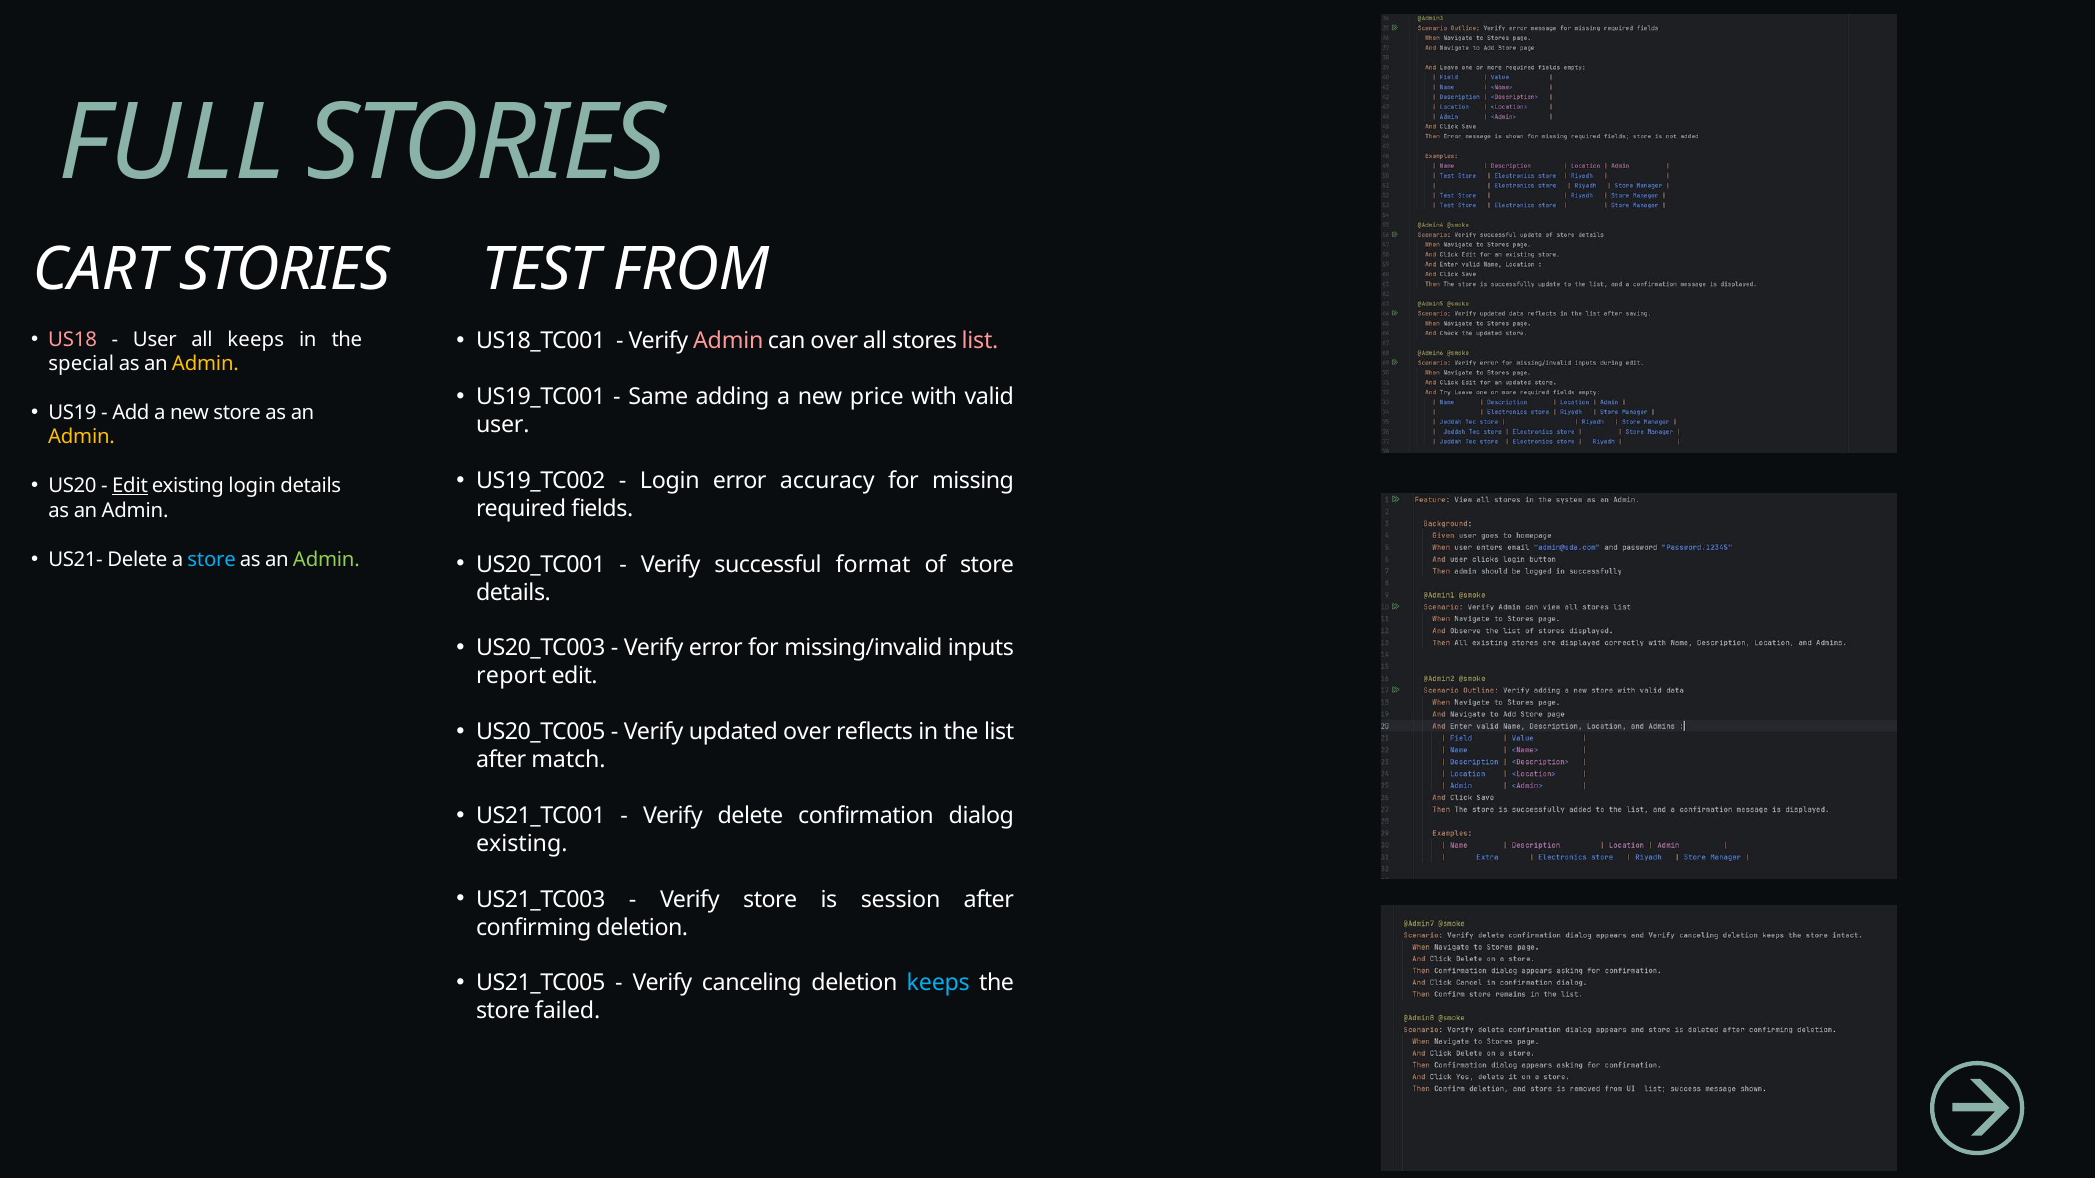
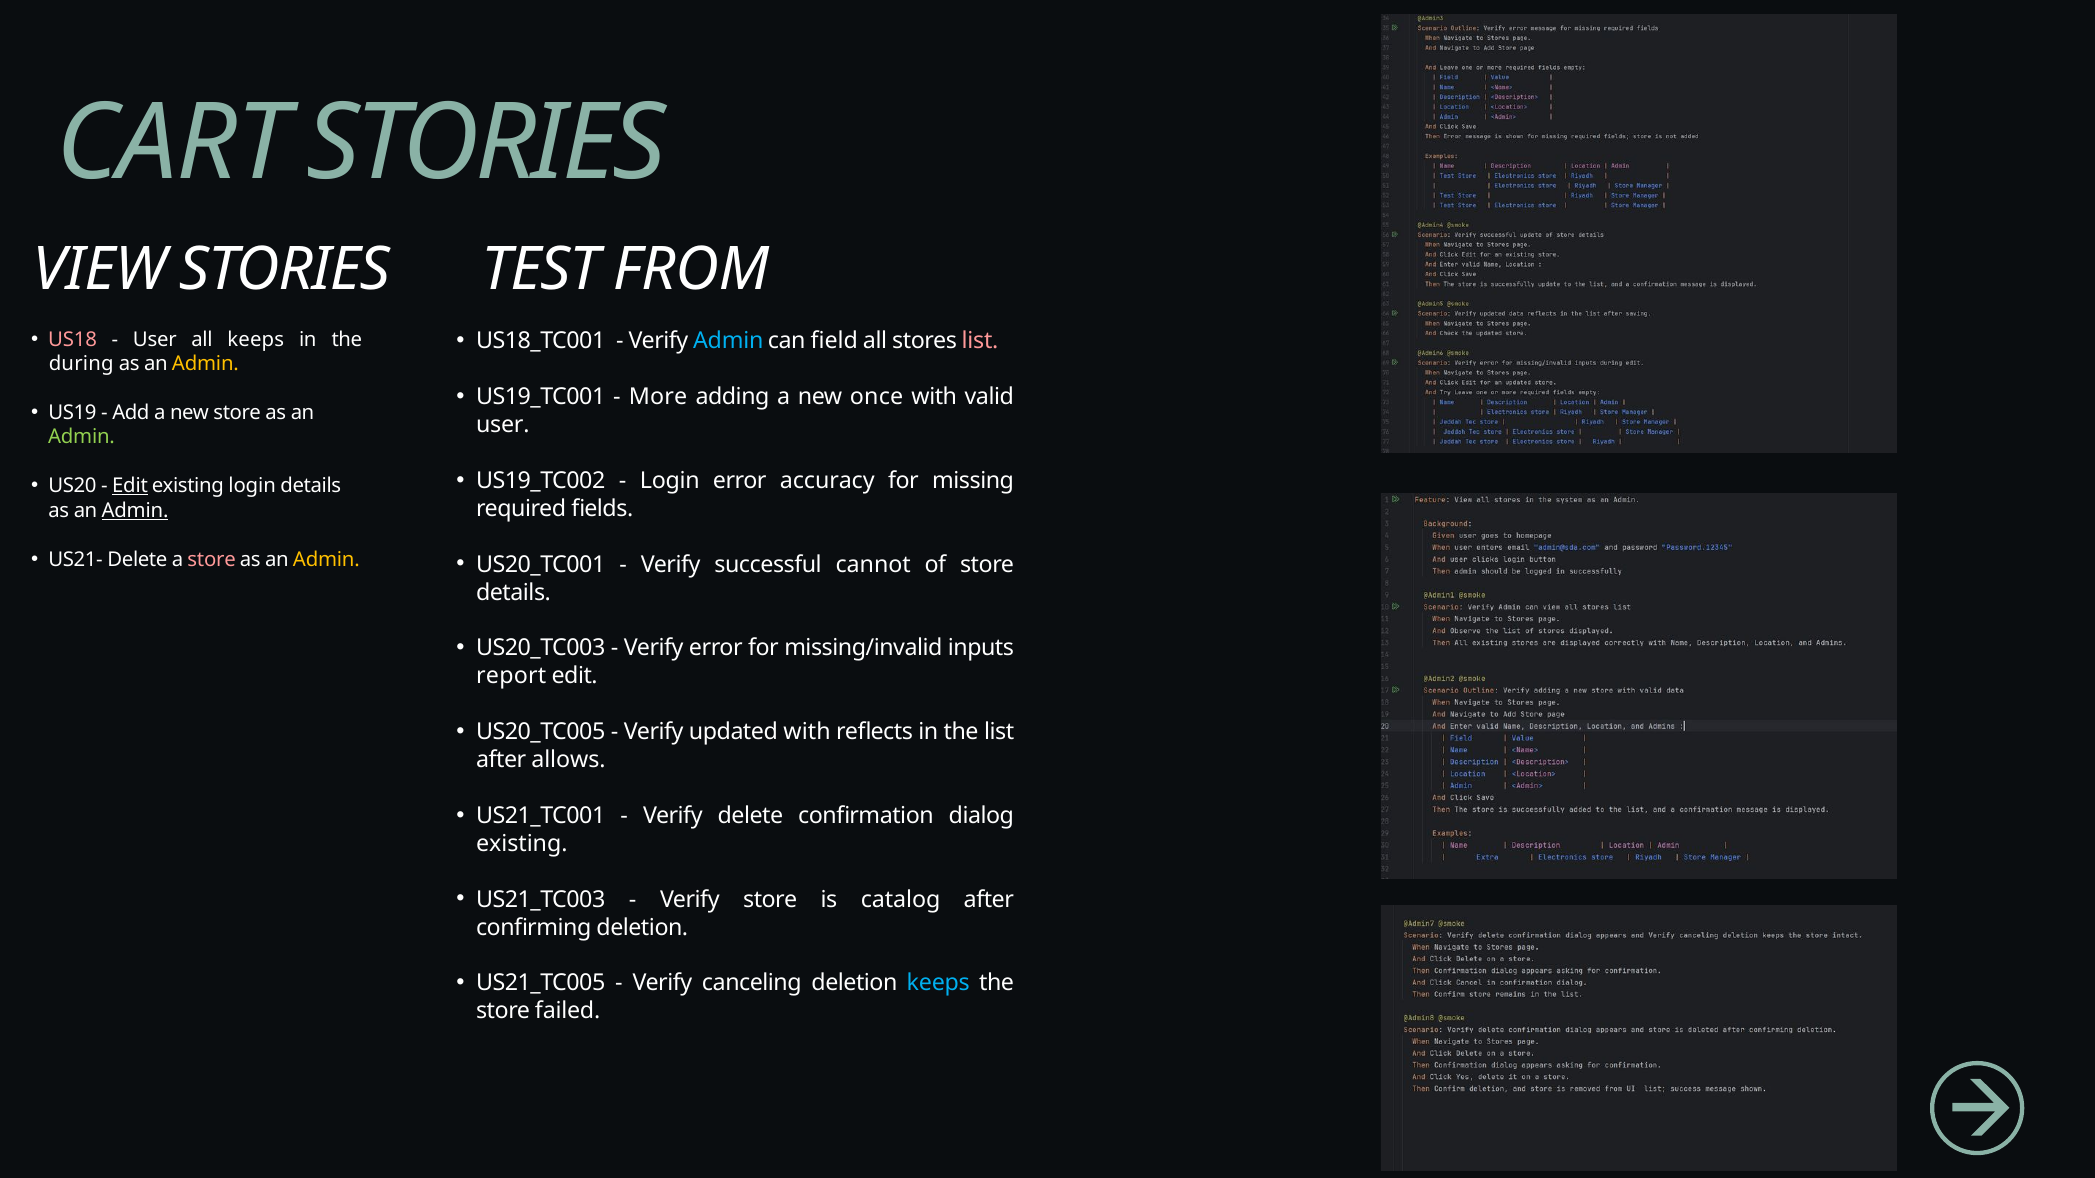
FULL: FULL -> CART (173, 144)
CART: CART -> VIEW (100, 270)
Admin colour: pink -> light blue (728, 341)
can over: over -> field (834, 341)
special: special -> during (81, 364)
Same: Same -> More (658, 397)
price: price -> once (877, 397)
Admin colour: yellow -> light green (82, 437)
Admin underline: none -> present (135, 511)
store colour: light blue -> pink (212, 560)
Admin colour: light green -> yellow (326, 560)
format: format -> cannot (873, 565)
updated over: over -> with (807, 732)
match: match -> allows (568, 760)
session: session -> catalog (901, 900)
